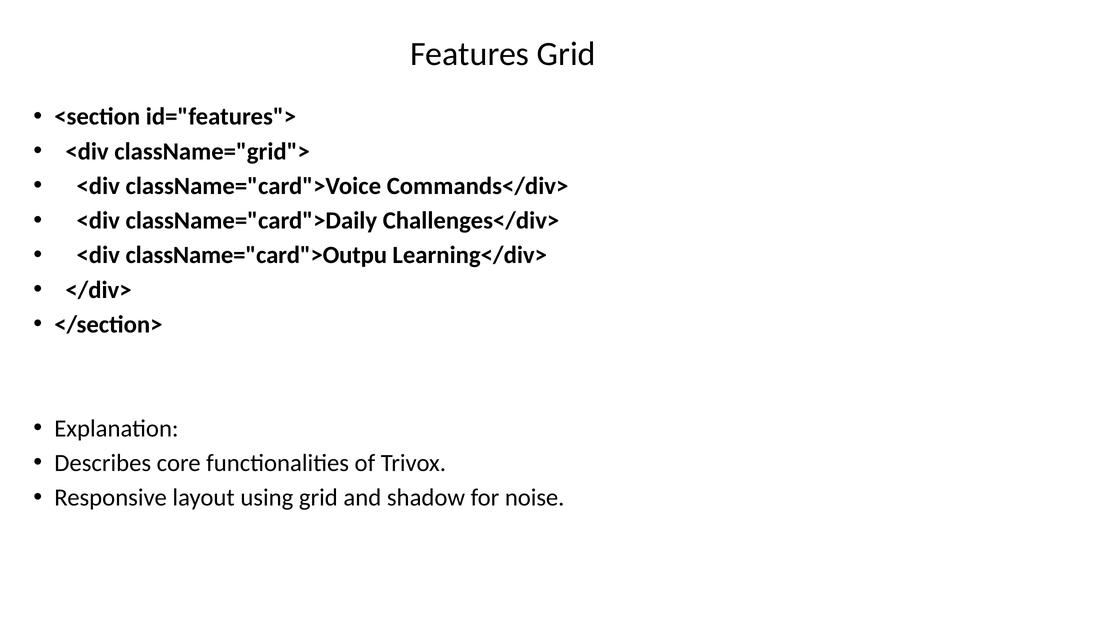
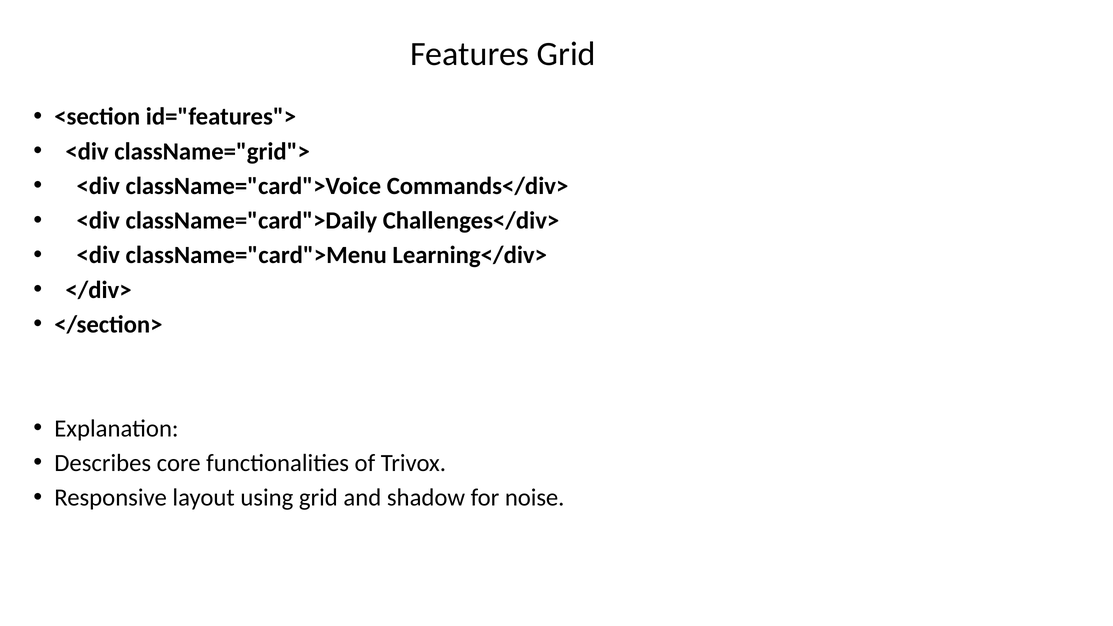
className="card">Outpu: className="card">Outpu -> className="card">Menu (256, 255)
